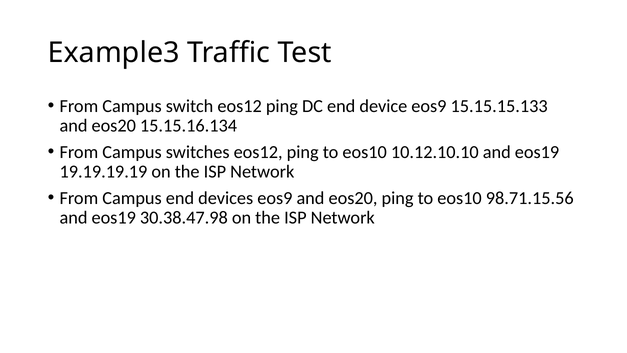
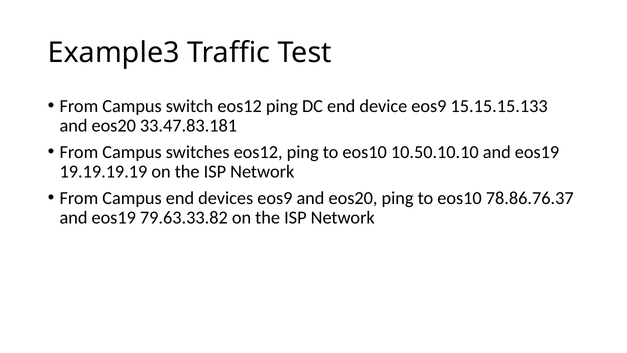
15.15.16.134: 15.15.16.134 -> 33.47.83.181 (189, 126)
10.12.10.10: 10.12.10.10 -> 10.50.10.10 (435, 152)
98.71.15.56: 98.71.15.56 -> 78.86.76.37 (530, 198)
30.38.47.98: 30.38.47.98 -> 79.63.33.82 (184, 218)
